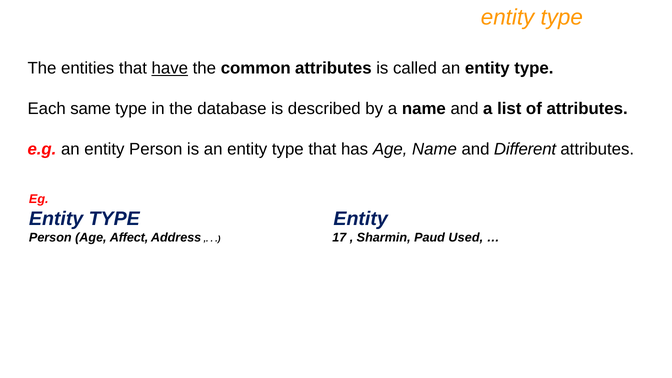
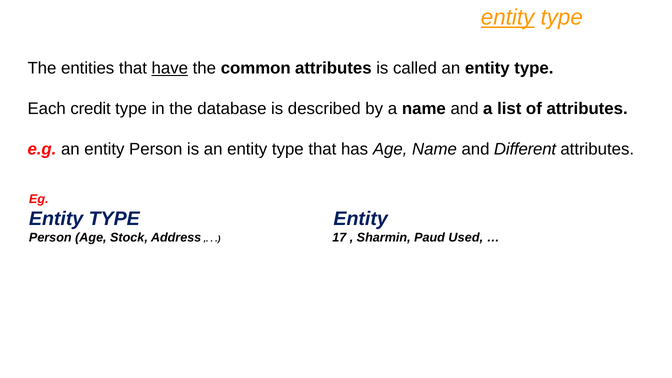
entity underline: none -> present (508, 17)
same: same -> credit (91, 109)
Affect: Affect -> Stock (129, 238)
